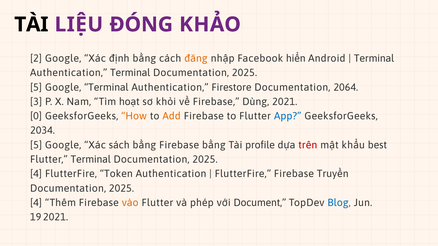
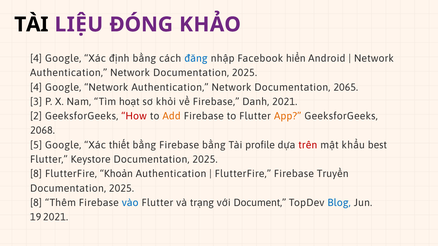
2: 2 -> 4 (36, 58)
đăng colour: orange -> blue (196, 58)
Terminal: Terminal -> Network (374, 58)
Terminal: Terminal -> Network (130, 73)
5: 5 -> 4 (36, 87)
Google Terminal: Terminal -> Network (106, 87)
Firestore: Firestore -> Network (231, 87)
2064: 2064 -> 2065 (346, 87)
Dùng: Dùng -> Danh (256, 102)
0: 0 -> 2 (36, 116)
How colour: orange -> red (134, 116)
App colour: blue -> orange (288, 116)
2034: 2034 -> 2068 (43, 131)
sách: sách -> thiết (119, 145)
Flutter Terminal: Terminal -> Keystore (91, 160)
4: 4 -> 8 (36, 174)
Token: Token -> Khoản (116, 174)
4: 4 -> 8 (36, 203)
vào colour: orange -> blue (130, 203)
phép: phép -> trạng (202, 203)
